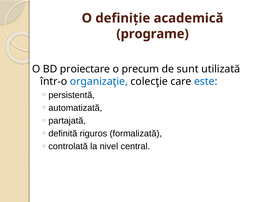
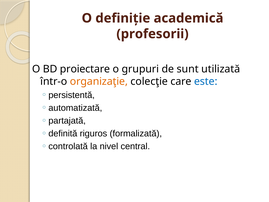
programe: programe -> profesorii (153, 34)
precum: precum -> grupuri (140, 69)
organizaţie colour: blue -> orange (99, 81)
